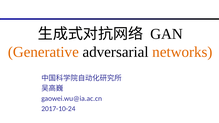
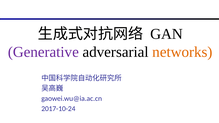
Generative colour: orange -> purple (43, 52)
